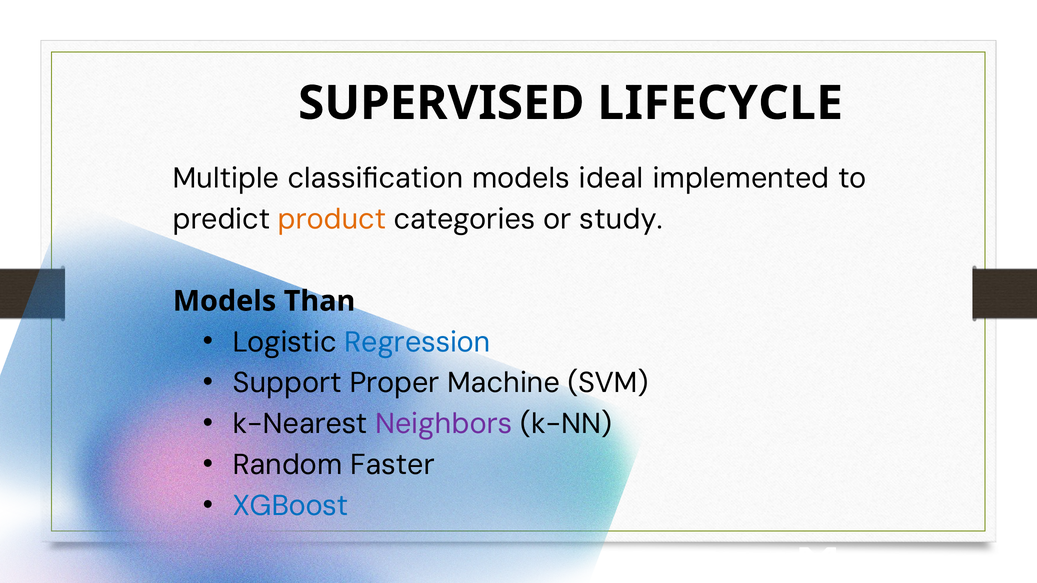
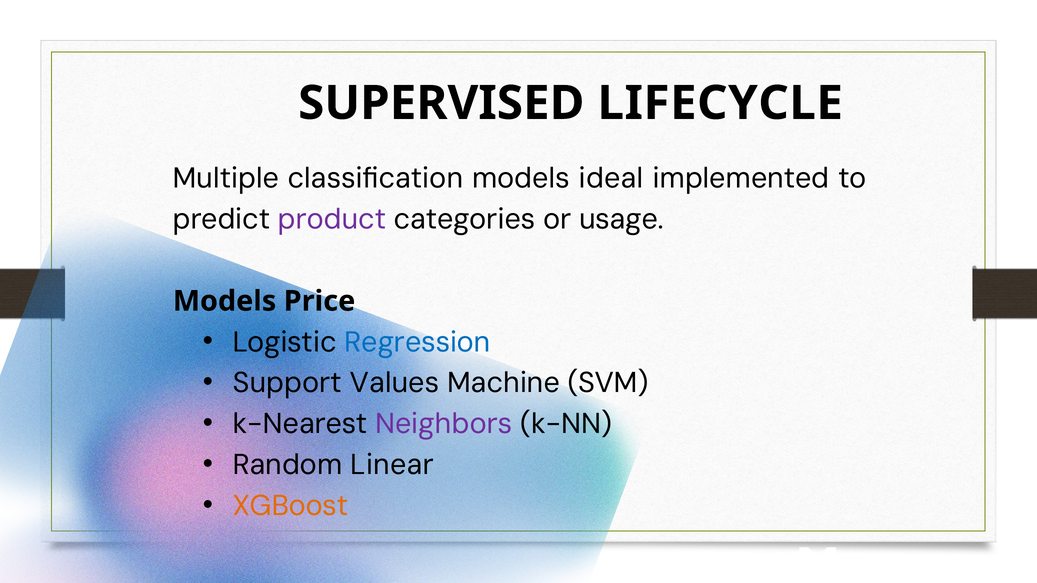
product colour: orange -> purple (332, 219)
study: study -> usage (621, 219)
Than: Than -> Price (320, 301)
Proper: Proper -> Values (395, 383)
Faster: Faster -> Linear (392, 465)
XGBoost colour: blue -> orange (291, 506)
